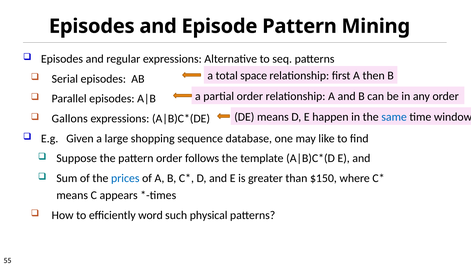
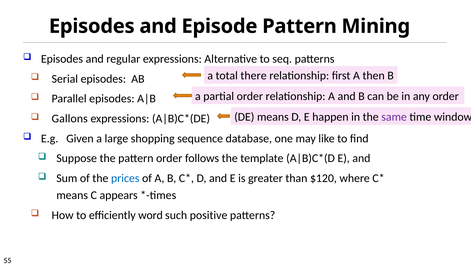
space: space -> there (254, 76)
same colour: blue -> purple (394, 117)
$150: $150 -> $120 (323, 178)
physical: physical -> positive (209, 215)
